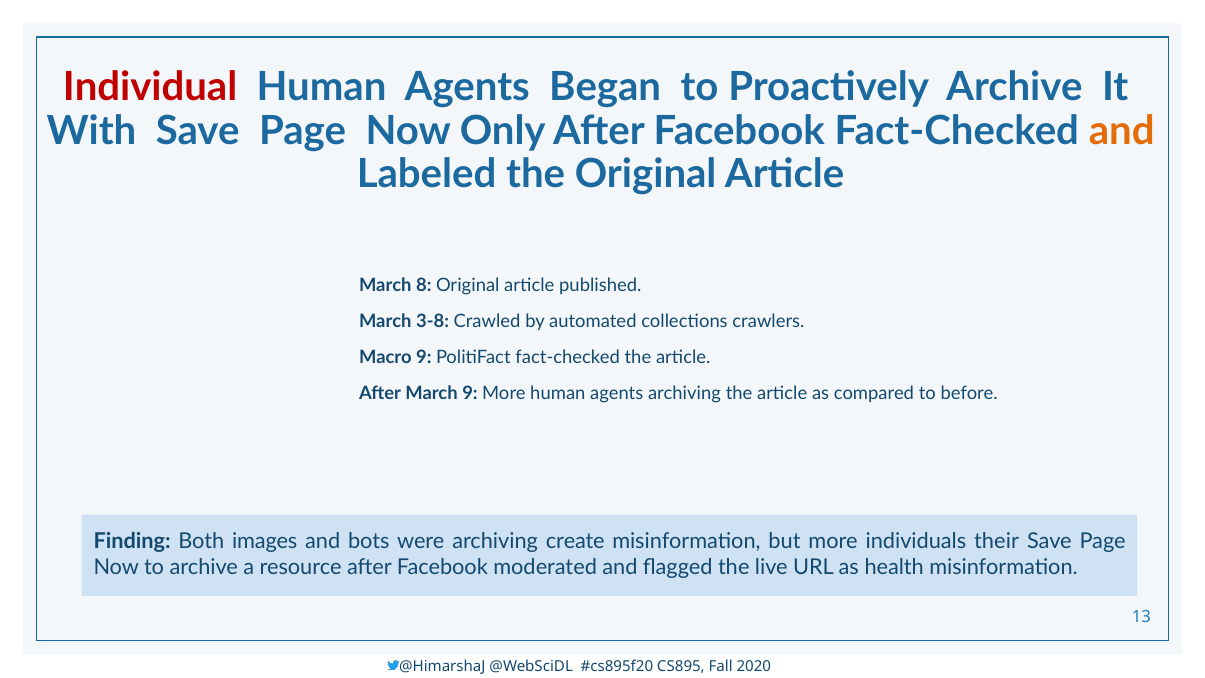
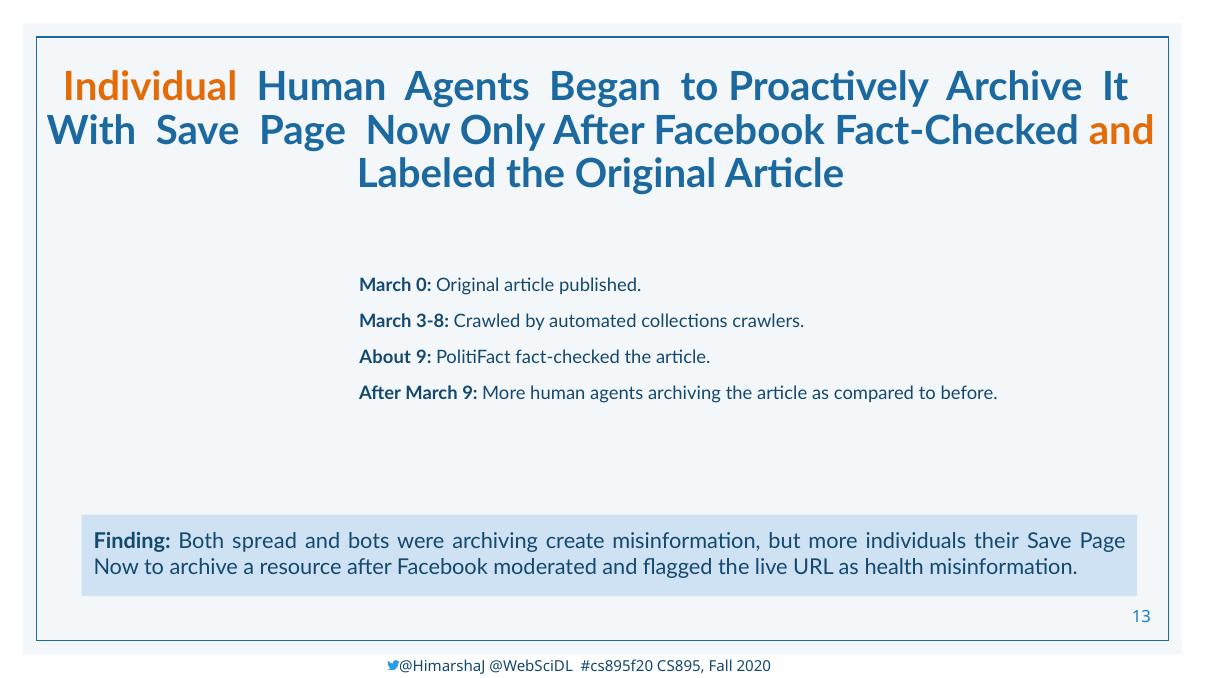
Individual colour: red -> orange (150, 88)
8: 8 -> 0 (424, 285)
Macro: Macro -> About (385, 357)
images: images -> spread (265, 541)
